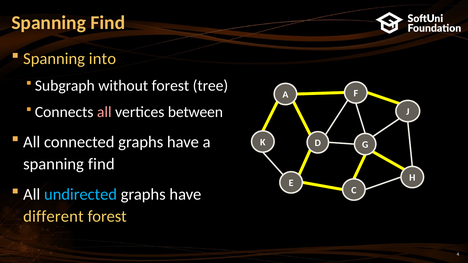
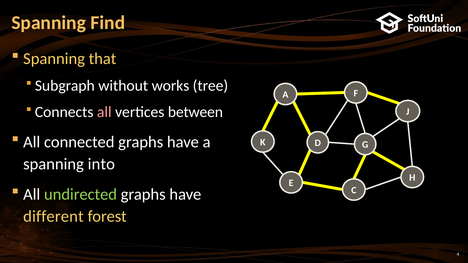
into: into -> that (103, 59)
without forest: forest -> works (170, 86)
find: find -> into (101, 164)
undirected colour: light blue -> light green (81, 195)
